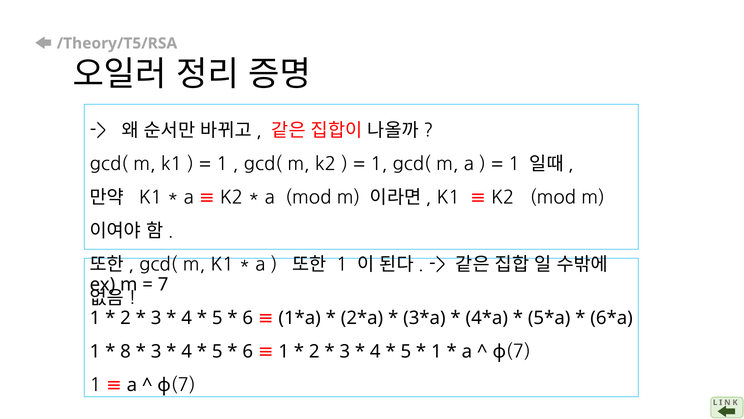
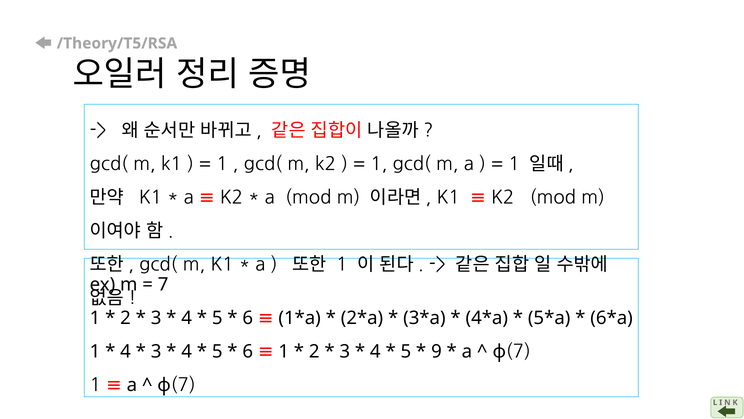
8: 8 -> 4 (126, 351)
1: 1 -> 9 (436, 351)
